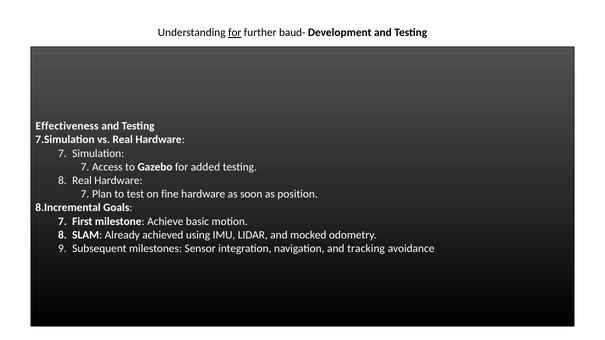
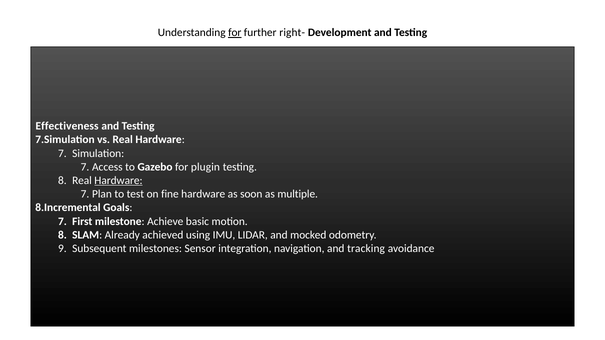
baud-: baud- -> right- (292, 33)
added: added -> plugin (205, 167)
Hardware underline: none -> present (118, 181)
position: position -> multiple (298, 194)
